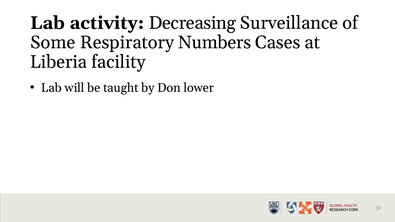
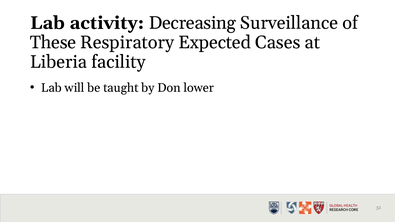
Some: Some -> These (53, 42)
Numbers: Numbers -> Expected (215, 42)
